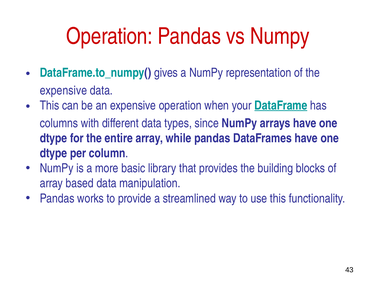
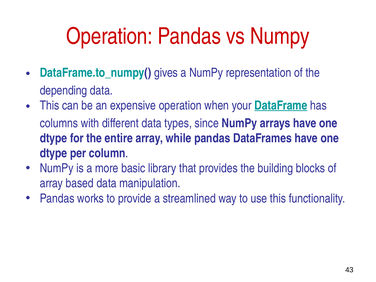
expensive: expensive -> depending (64, 90)
